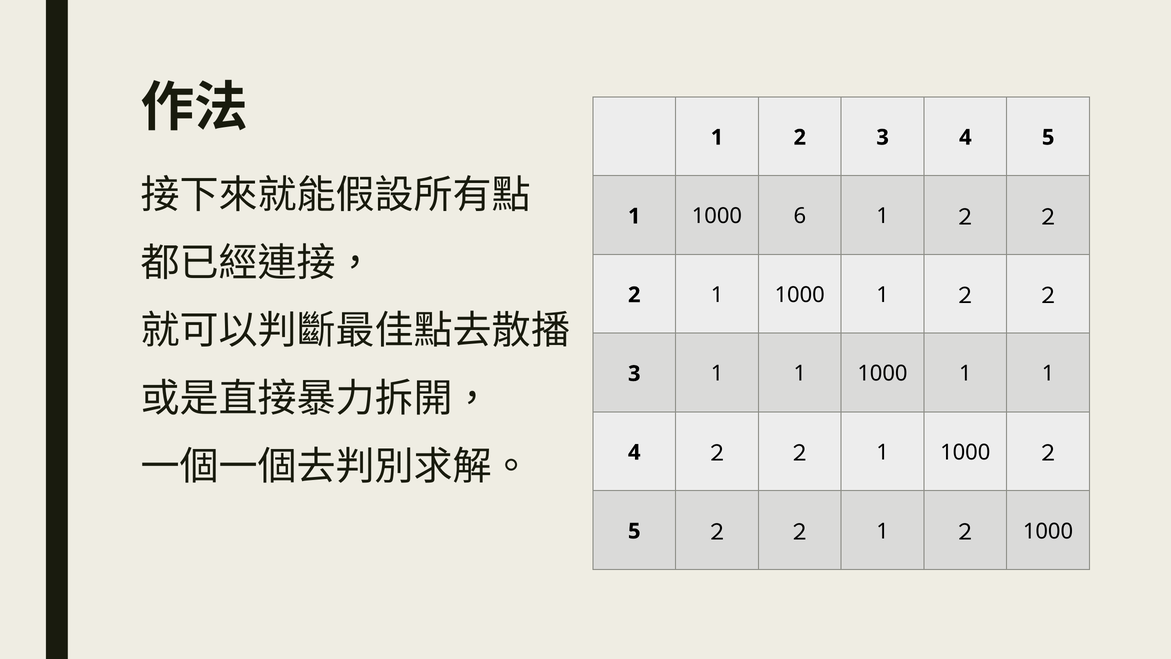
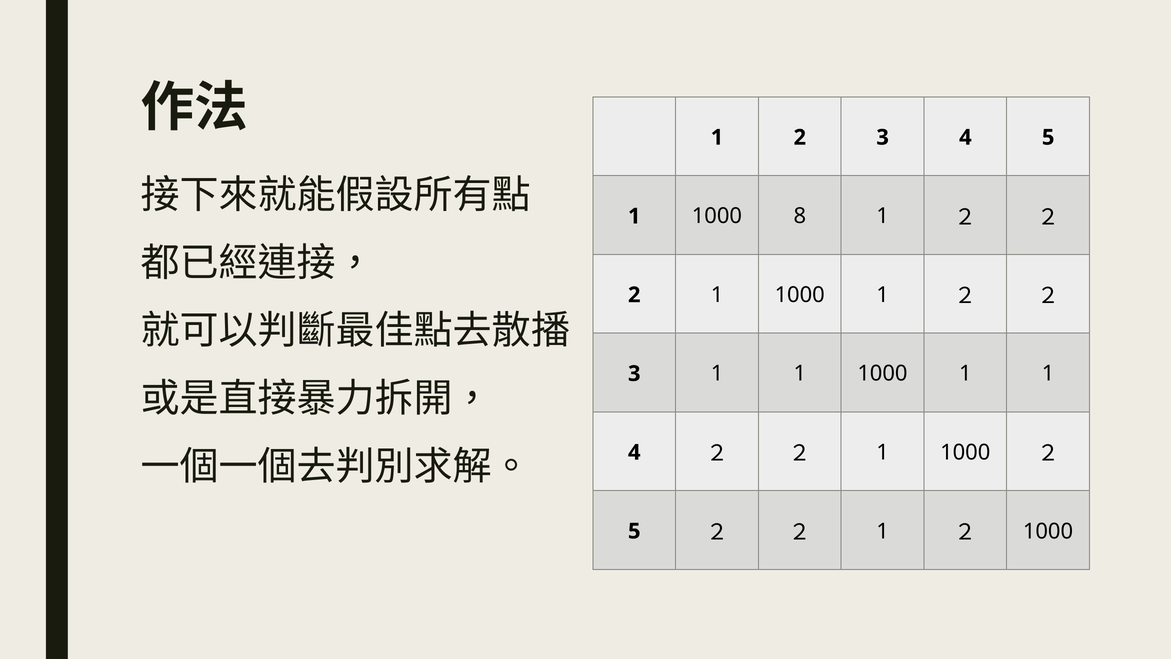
6: 6 -> 8 (800, 216)
